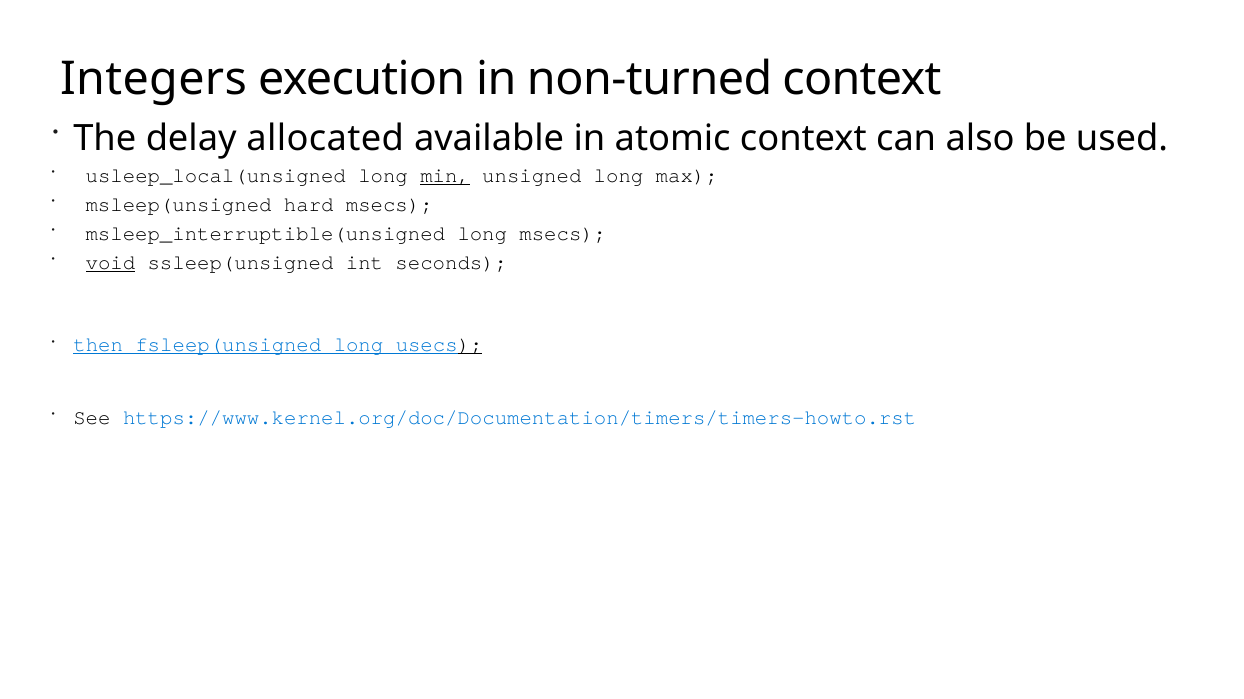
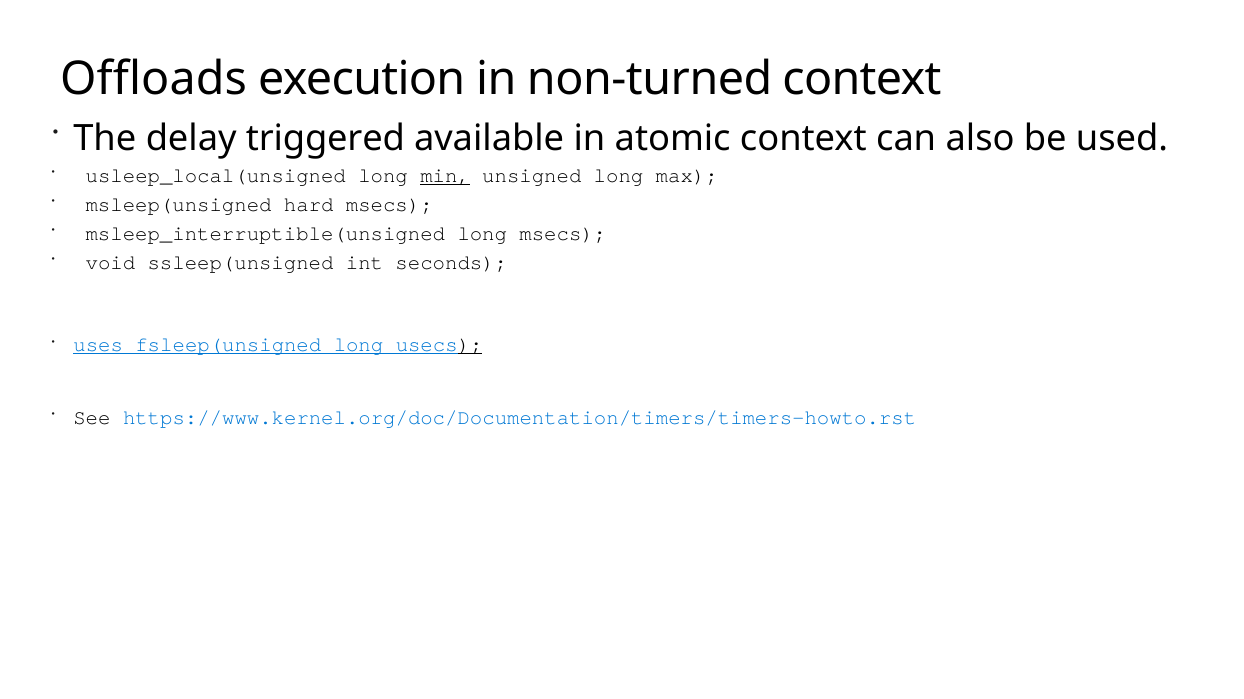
Integers: Integers -> Offloads (154, 79)
allocated: allocated -> triggered (325, 138)
void underline: present -> none (110, 263)
then: then -> uses (98, 346)
